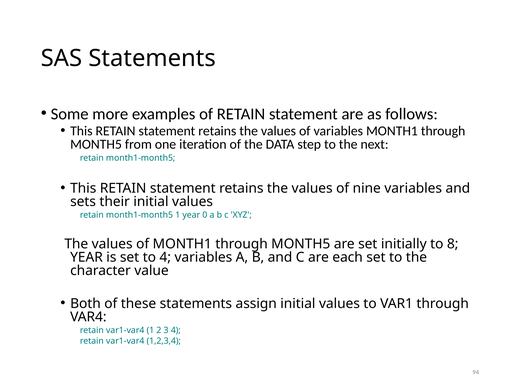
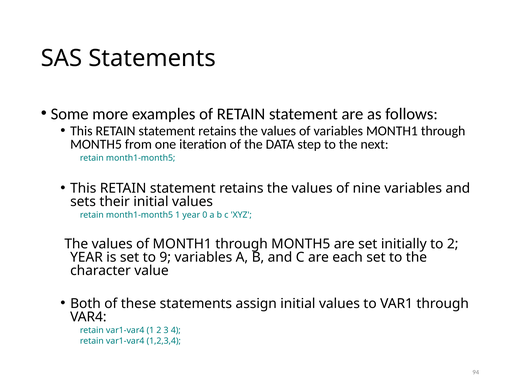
to 8: 8 -> 2 (453, 244)
to 4: 4 -> 9 (165, 257)
